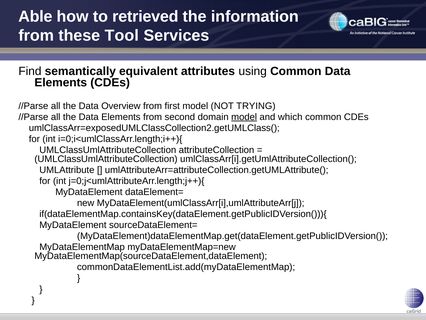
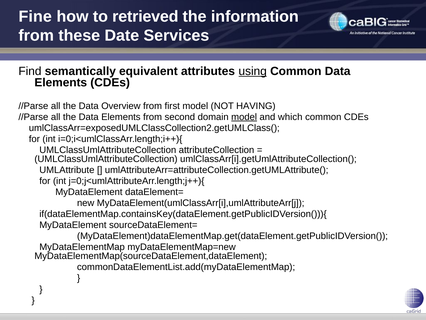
Able: Able -> Fine (35, 16)
Tool: Tool -> Date (122, 36)
using underline: none -> present (253, 71)
TRYING: TRYING -> HAVING (256, 106)
